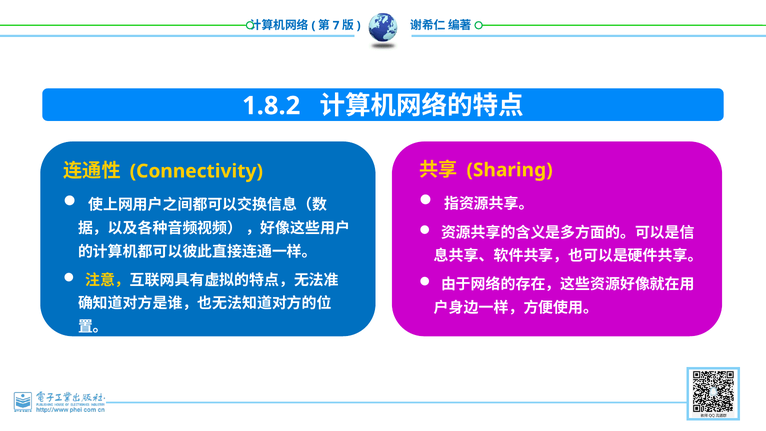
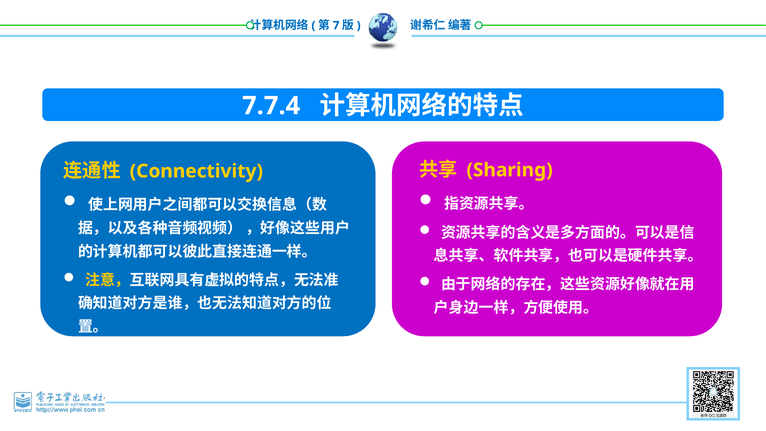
1.8.2: 1.8.2 -> 7.7.4 (271, 106)
